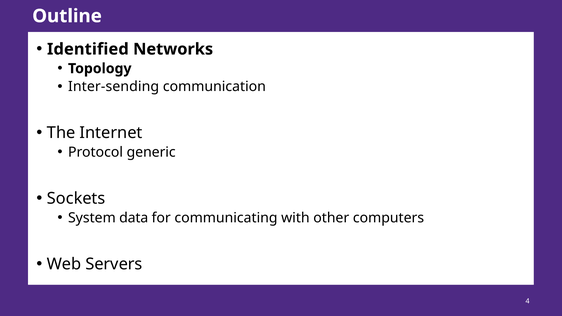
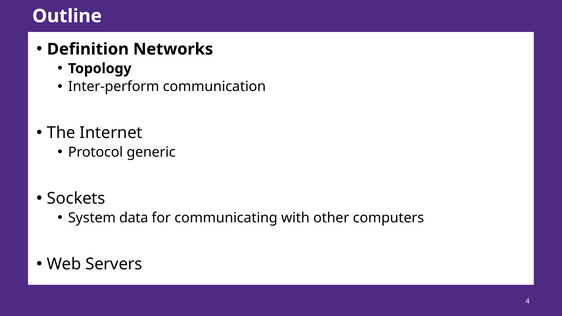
Identified: Identified -> Definition (88, 49)
Inter-sending: Inter-sending -> Inter-perform (114, 87)
